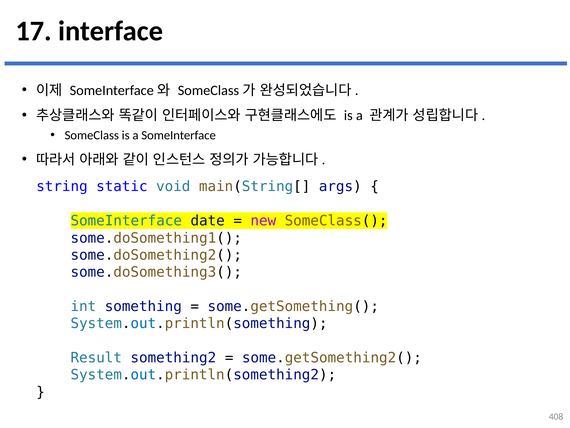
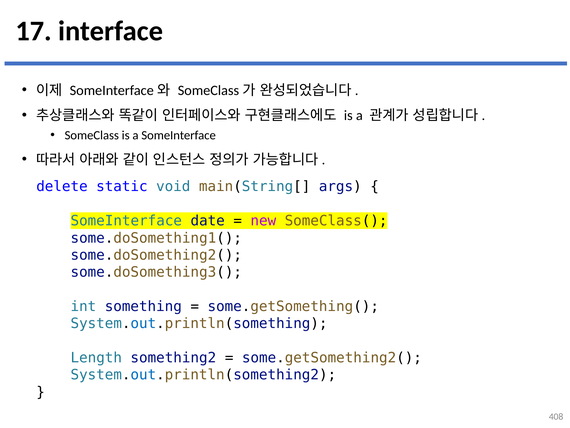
string: string -> delete (62, 186)
Result: Result -> Length (96, 357)
